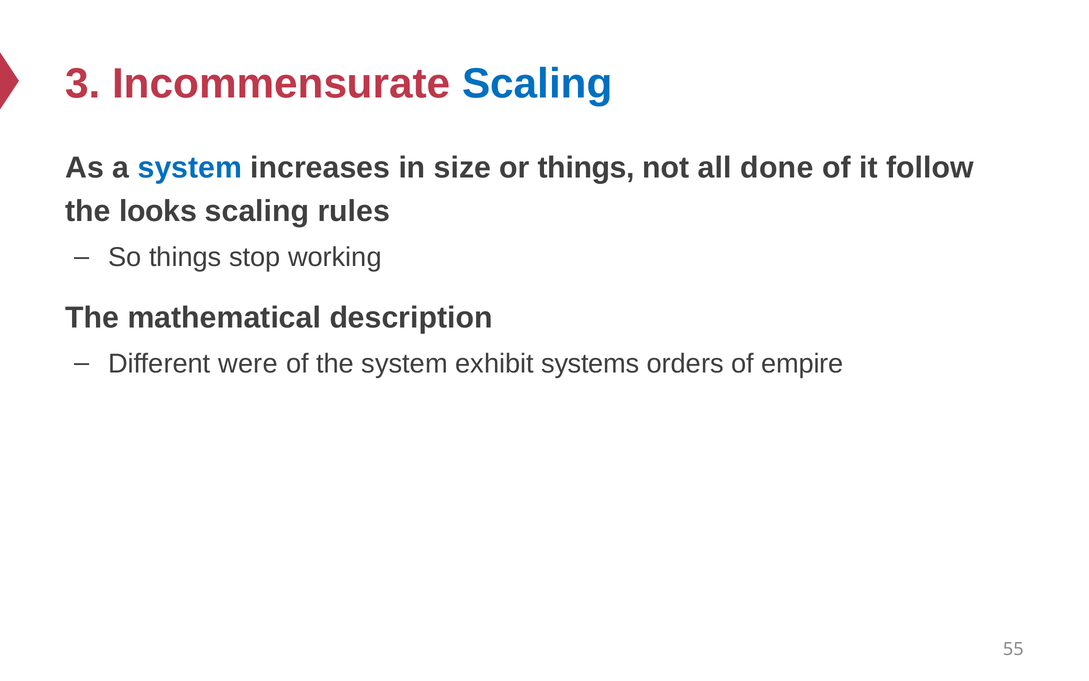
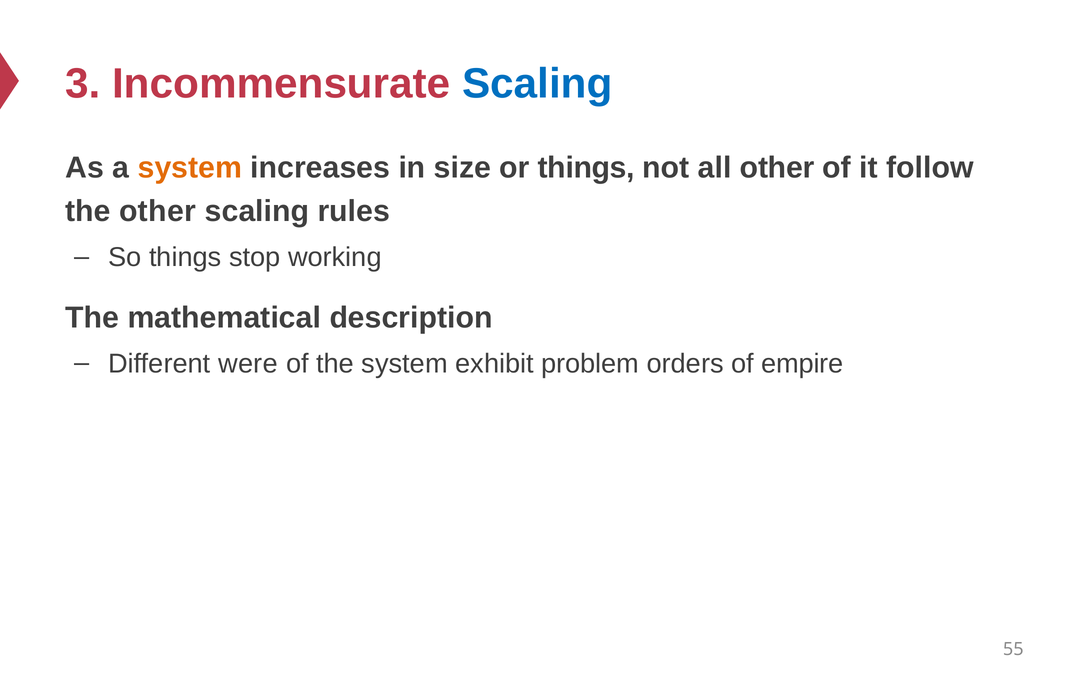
system colour: blue -> orange (190, 168)
all done: done -> other (777, 168)
the looks: looks -> other (158, 211)
systems: systems -> problem (590, 364)
